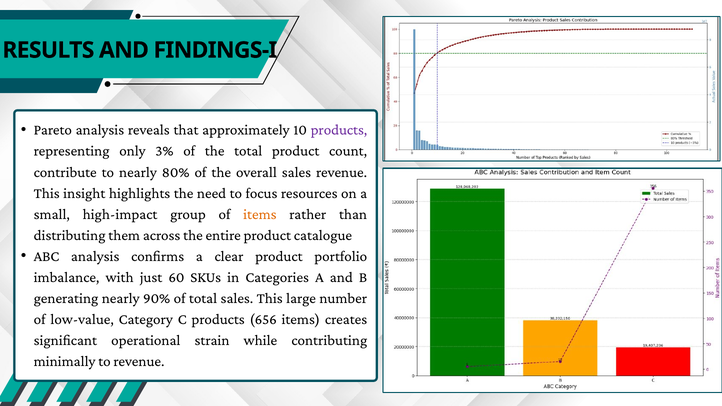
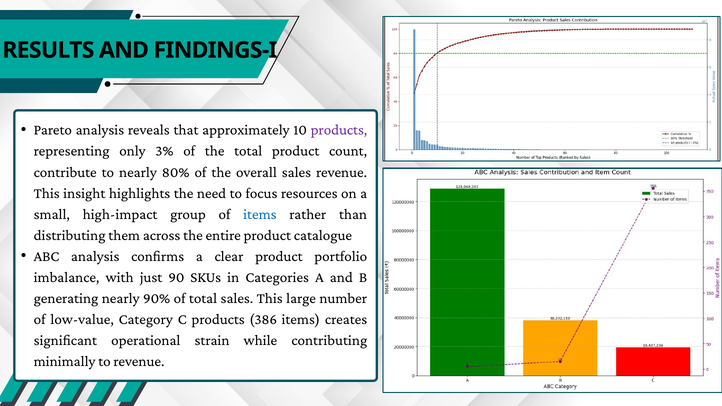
items colour: orange -> blue (260, 214)
60: 60 -> 90 (176, 277)
656: 656 -> 386 (263, 319)
